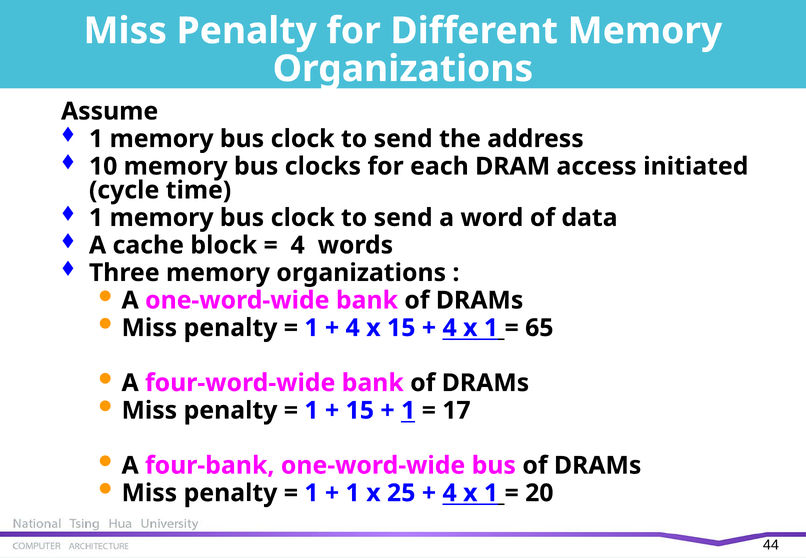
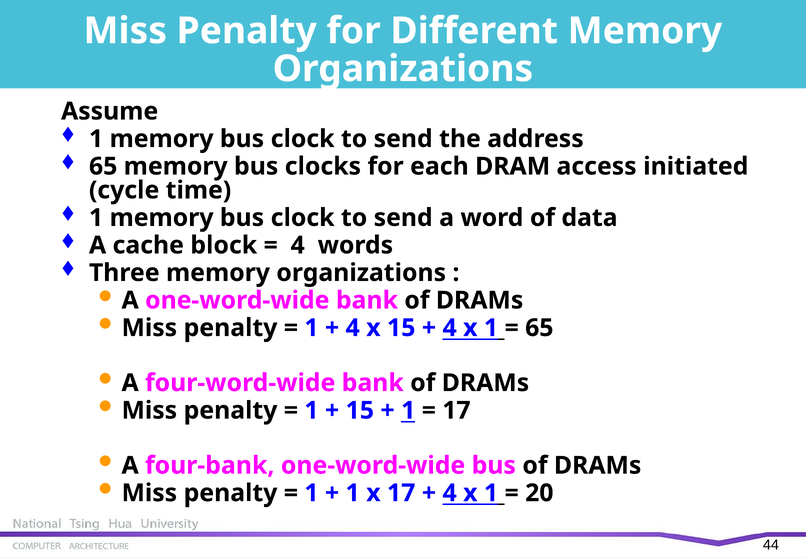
10: 10 -> 65 (103, 166)
x 25: 25 -> 17 (401, 493)
